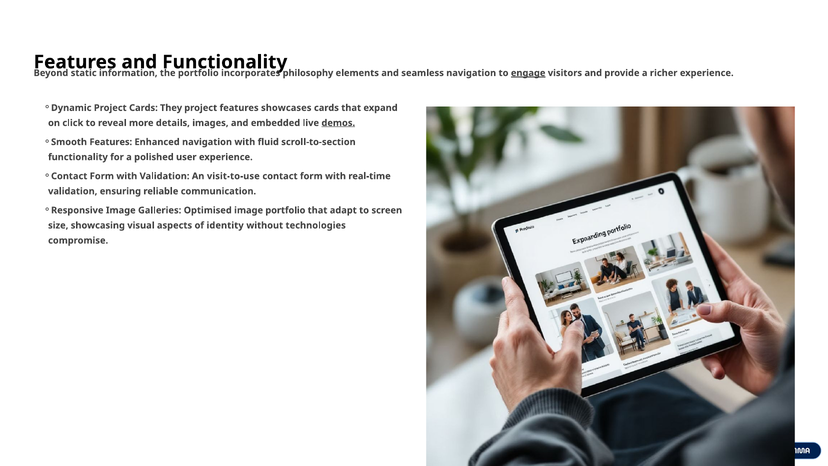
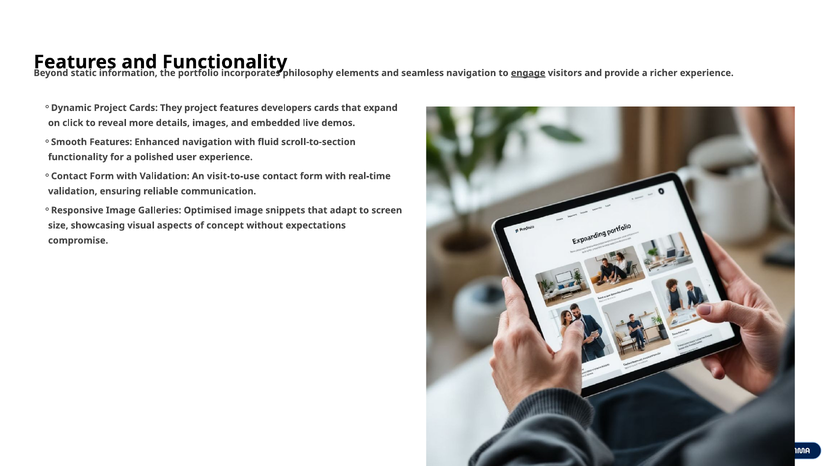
showcases: showcases -> developers (286, 108)
demos underline: present -> none (338, 123)
image portfolio: portfolio -> snippets (285, 210)
identity: identity -> concept (225, 225)
technologies: technologies -> expectations (316, 225)
